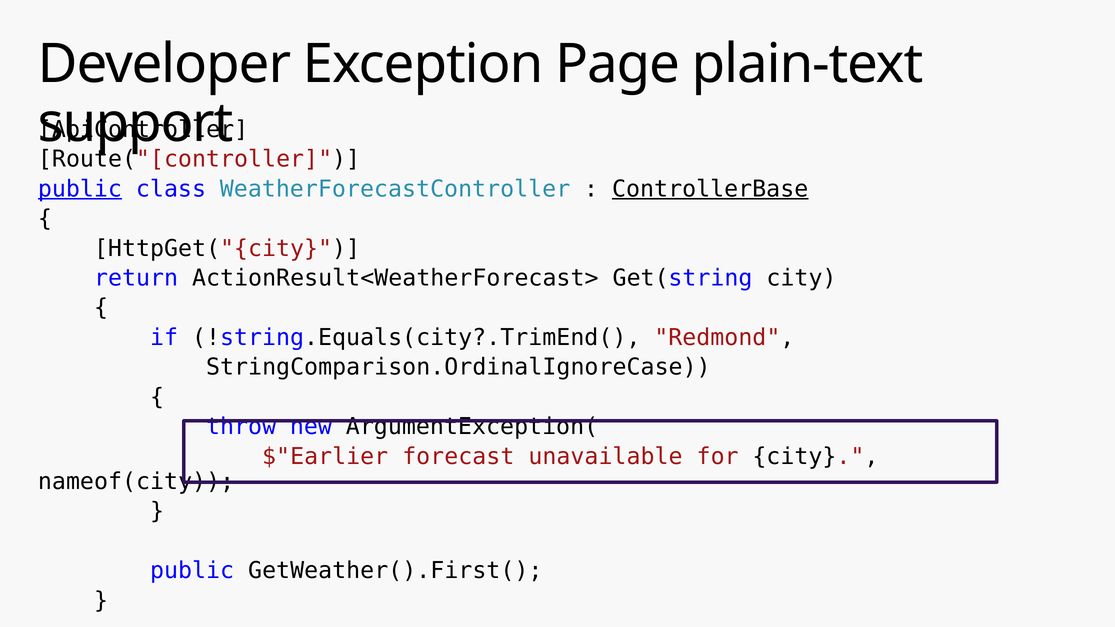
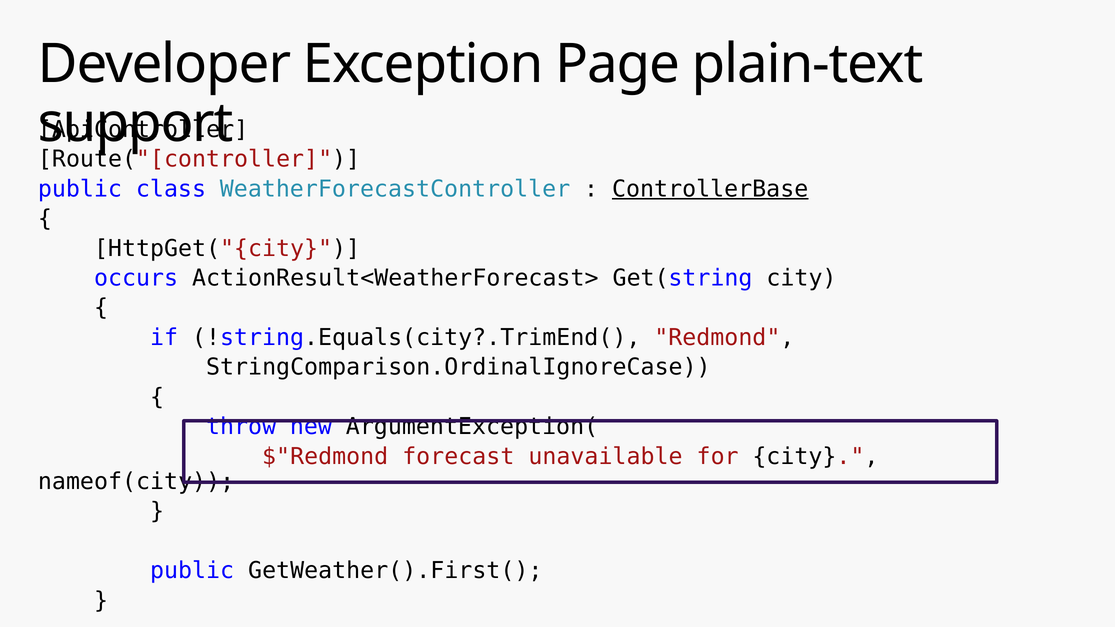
public underline: present -> none (80, 189)
return: return -> occurs (136, 278)
$"Earlier: $"Earlier -> $"Redmond (325, 457)
